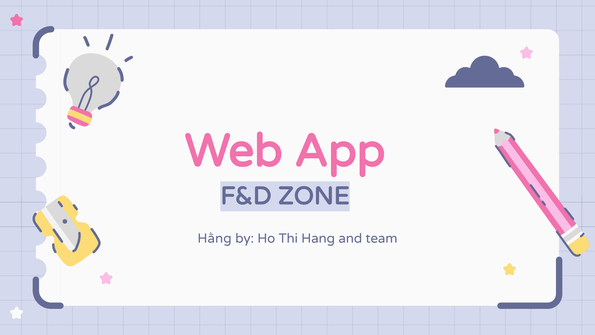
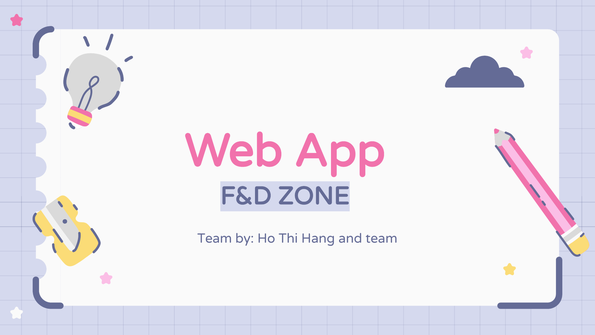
Hằng: Hằng -> Team (215, 238)
